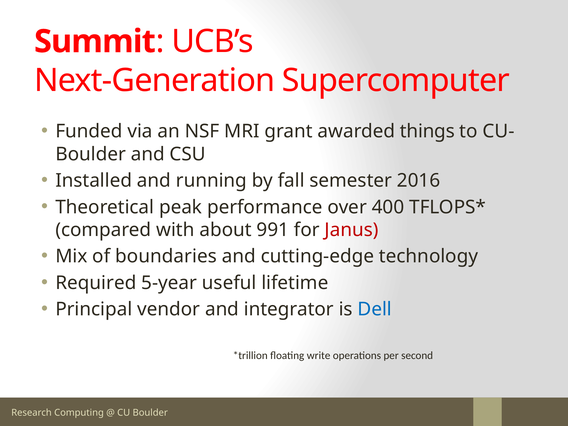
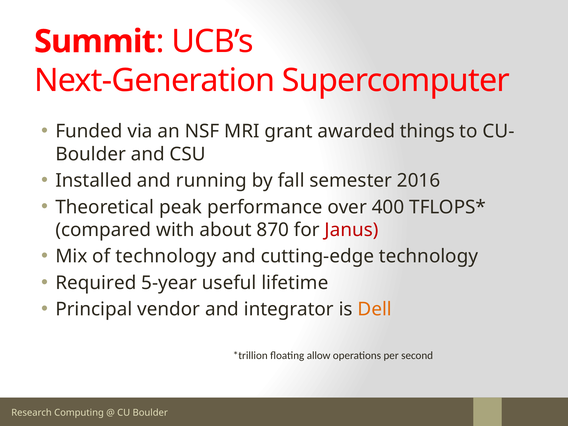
991: 991 -> 870 (273, 230)
of boundaries: boundaries -> technology (166, 256)
Dell colour: blue -> orange (375, 309)
write: write -> allow (319, 355)
